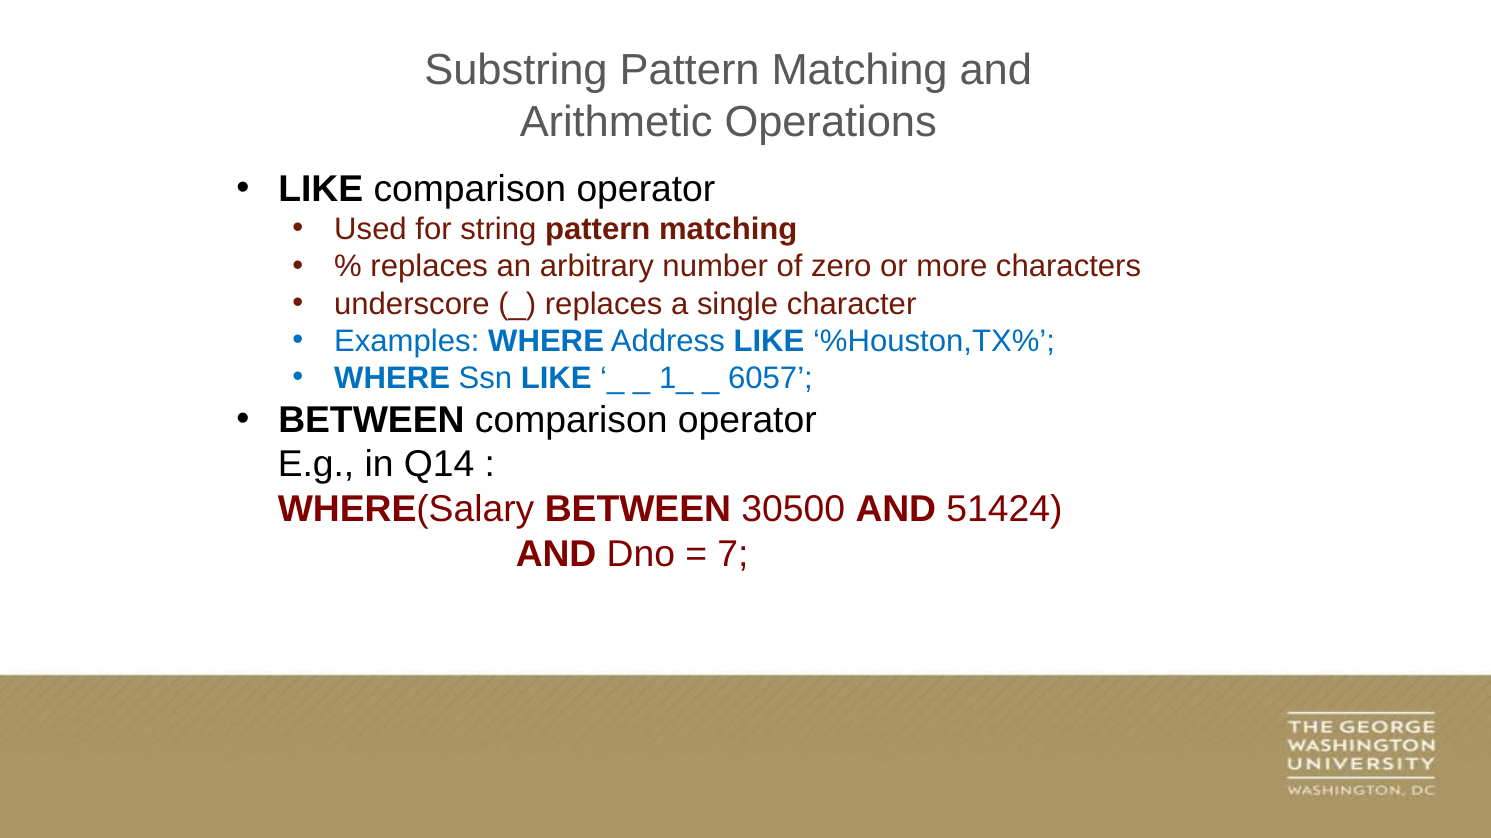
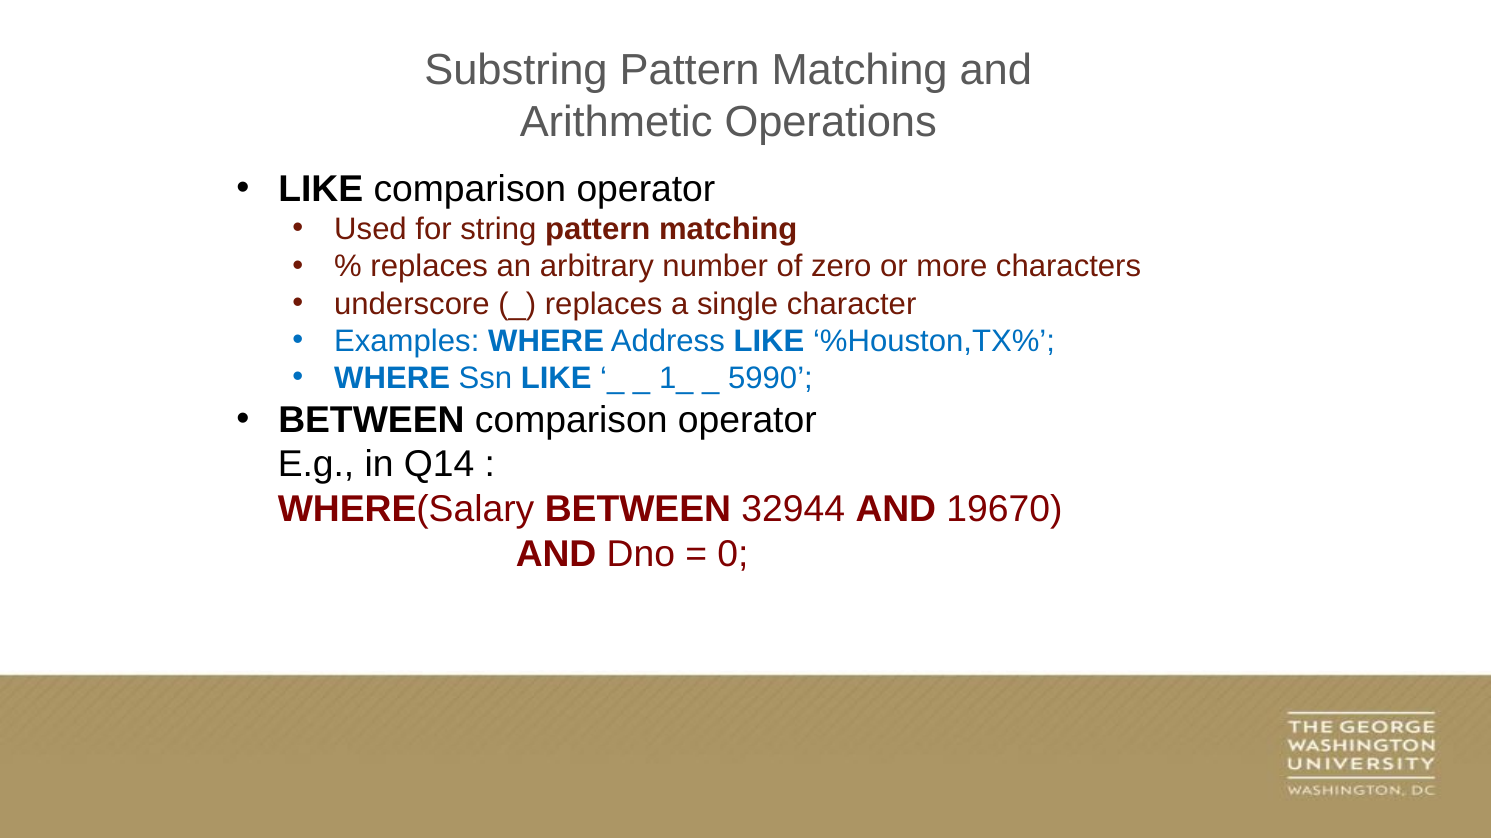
6057: 6057 -> 5990 (770, 379)
30500: 30500 -> 32944 (793, 510)
51424: 51424 -> 19670 (1005, 510)
7: 7 -> 0 (733, 554)
